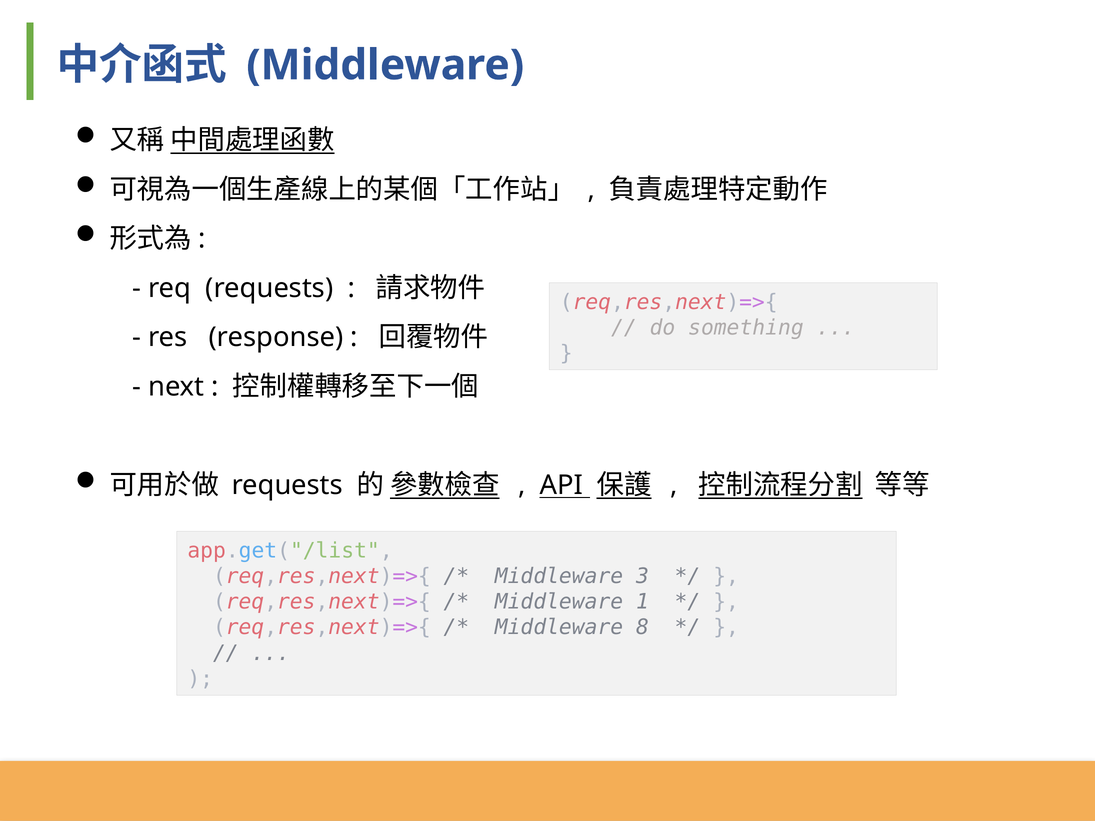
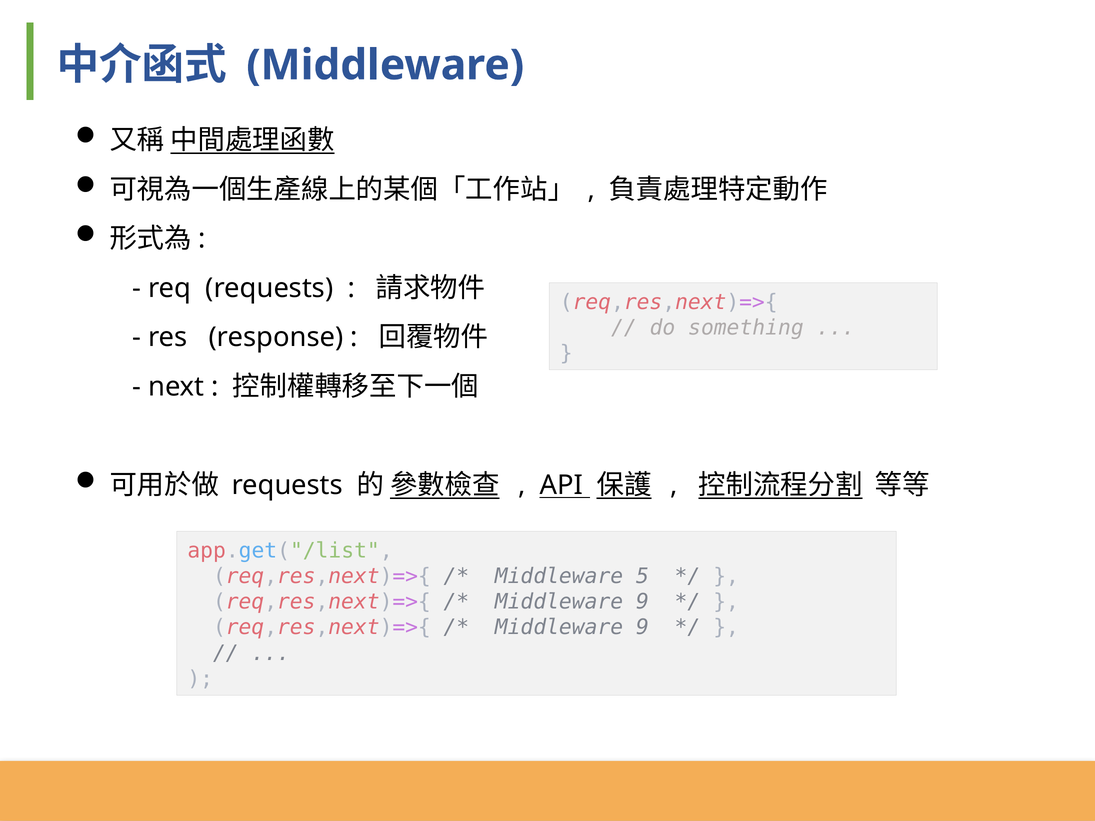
3: 3 -> 5 (642, 577)
1: 1 -> 9 (642, 602)
8: 8 -> 9 (642, 628)
